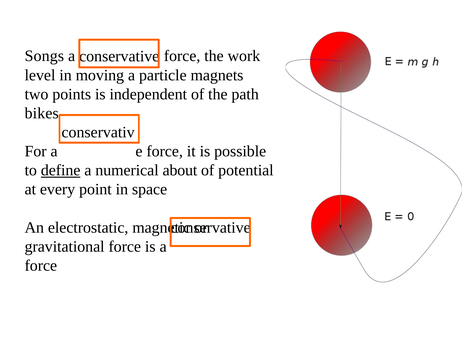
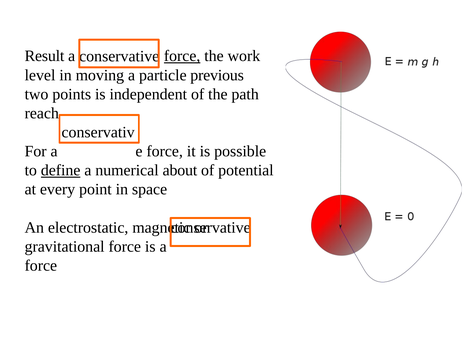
Songs: Songs -> Result (44, 56)
force underline: none -> present (182, 56)
magnets: magnets -> previous (217, 75)
bikes: bikes -> reach (42, 113)
